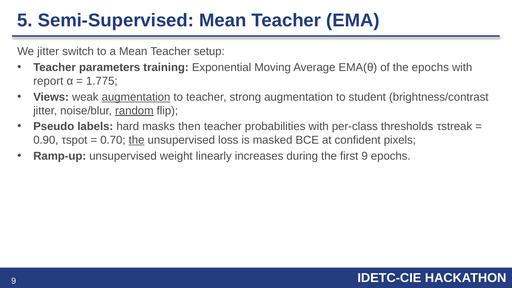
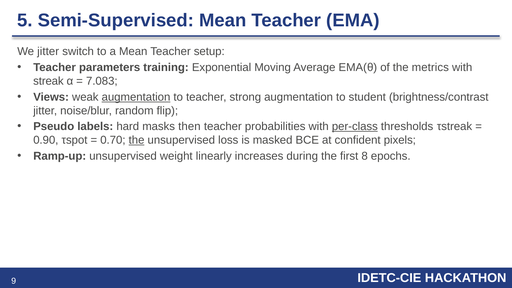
the epochs: epochs -> metrics (430, 67)
report: report -> streak (48, 81)
1.775: 1.775 -> 7.083 (102, 81)
random underline: present -> none (134, 111)
per-class underline: none -> present (355, 127)
first 9: 9 -> 8 (365, 156)
